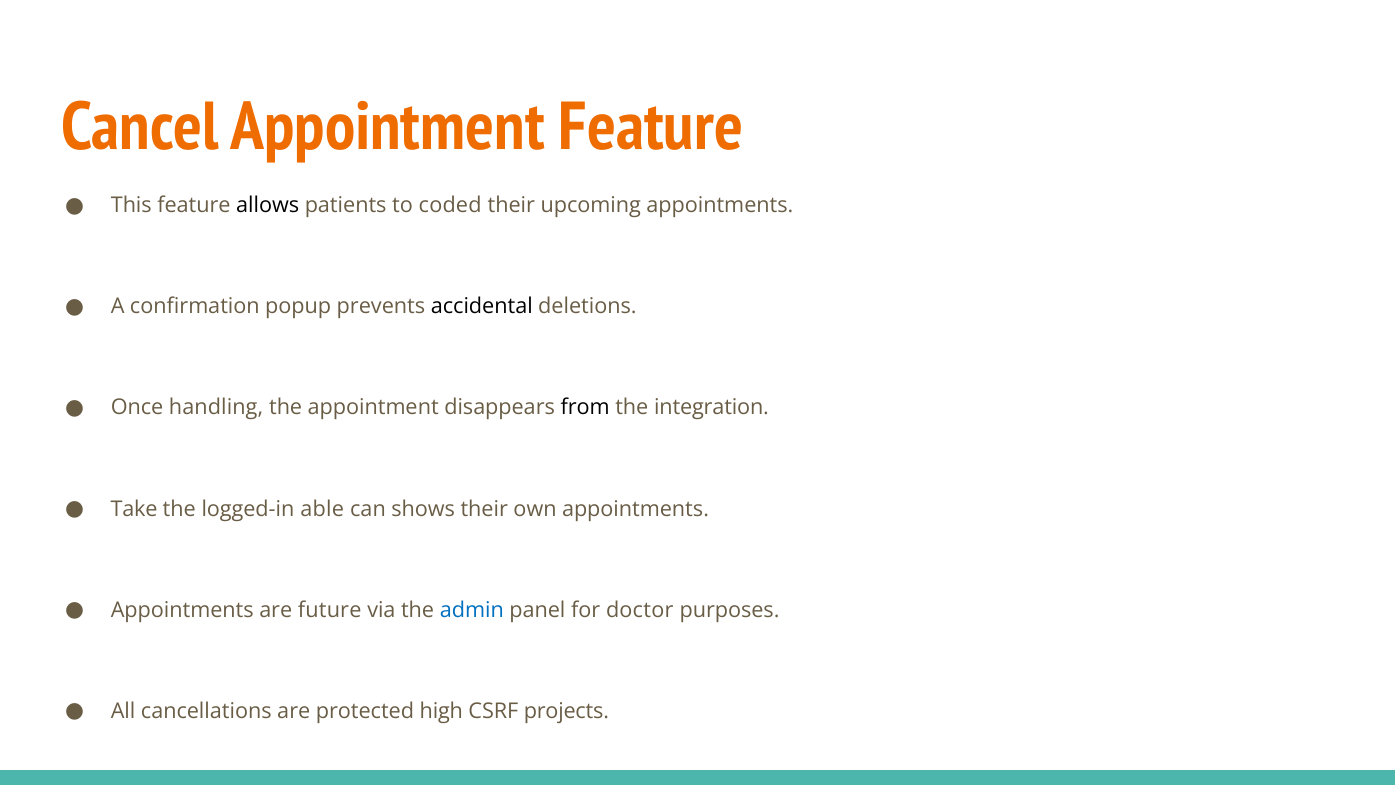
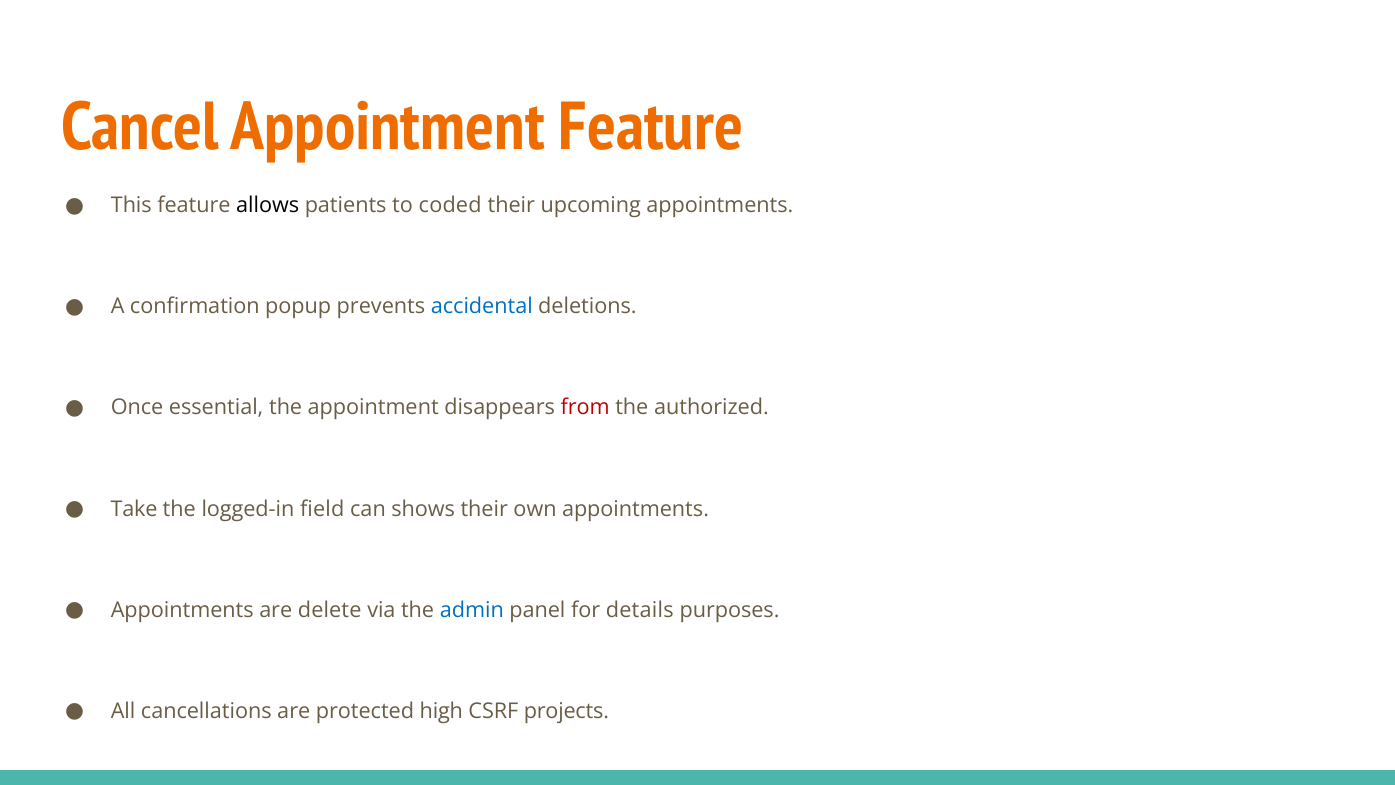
accidental colour: black -> blue (482, 307)
handling: handling -> essential (216, 408)
from colour: black -> red (585, 408)
integration: integration -> authorized (711, 408)
able: able -> field (322, 509)
future: future -> delete (330, 610)
doctor: doctor -> details (640, 610)
